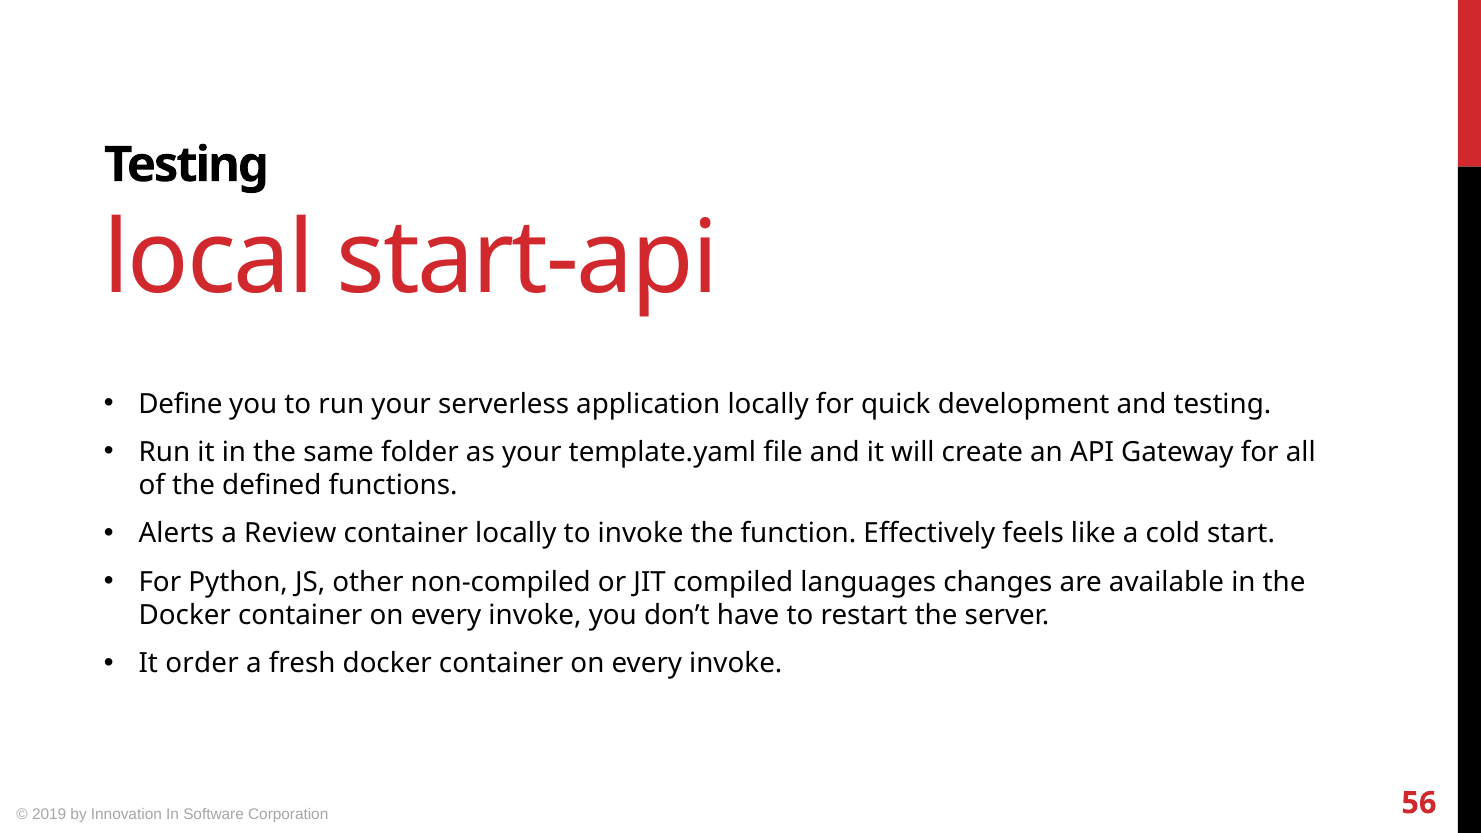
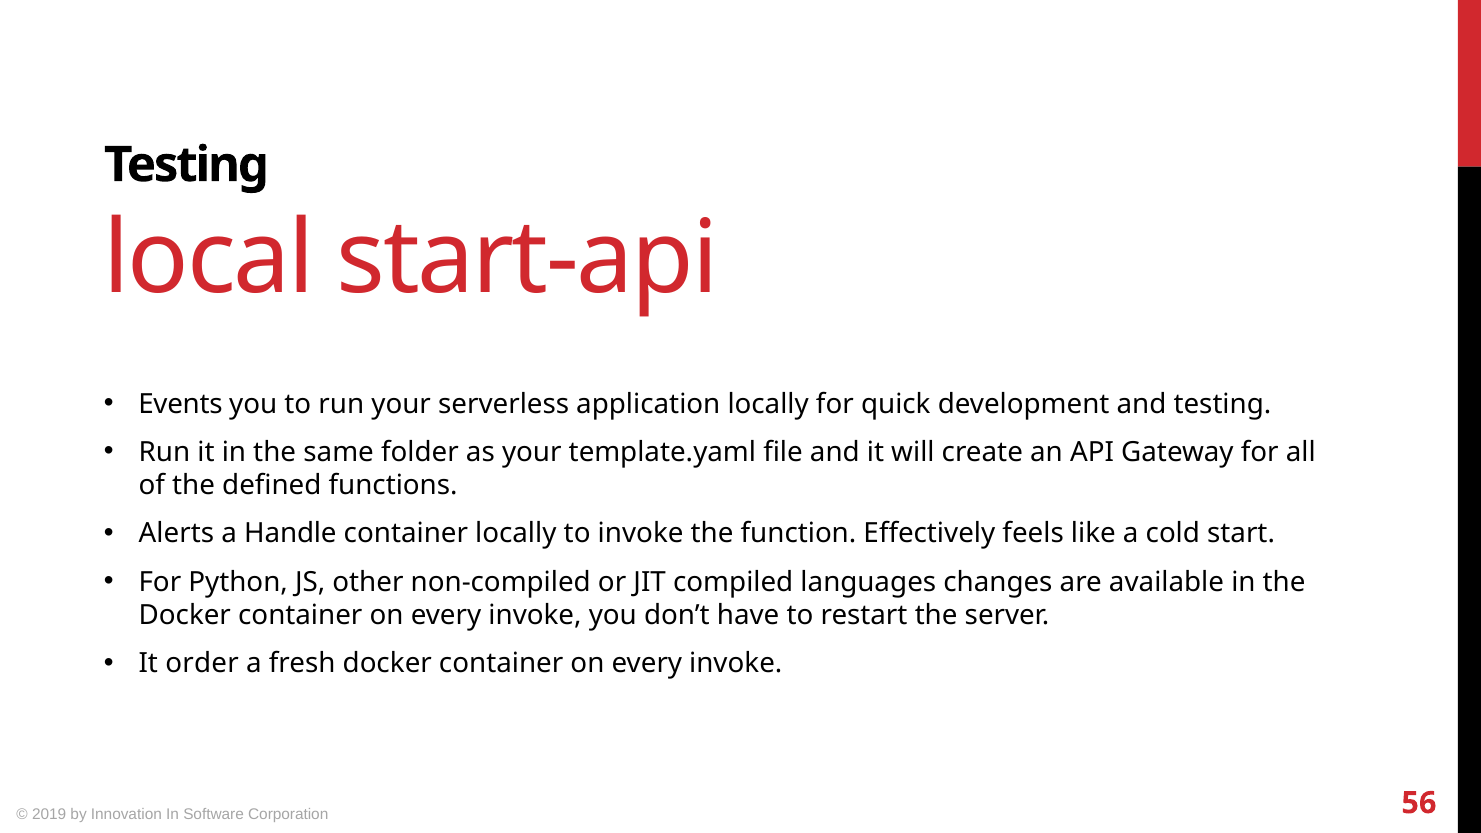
Define: Define -> Events (180, 404)
Review: Review -> Handle (290, 534)
